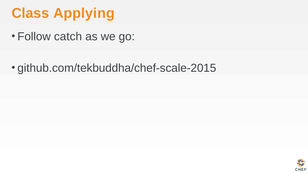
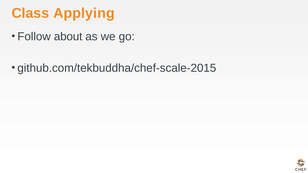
catch: catch -> about (68, 37)
